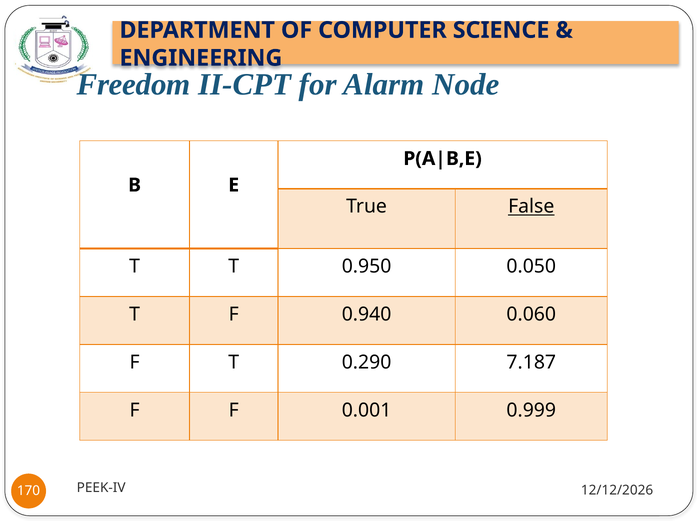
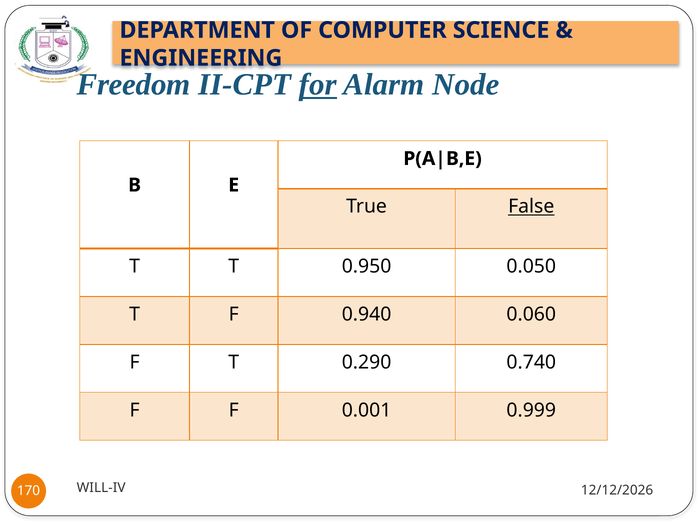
for underline: none -> present (318, 85)
7.187: 7.187 -> 0.740 (531, 363)
PEEK-IV: PEEK-IV -> WILL-IV (101, 488)
